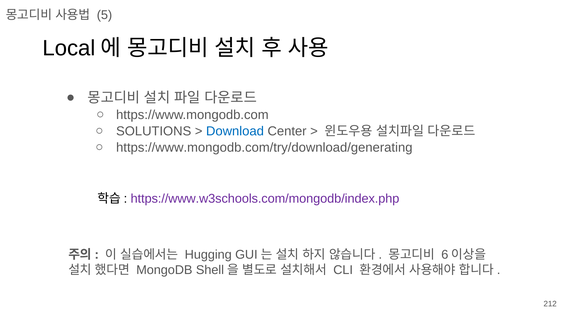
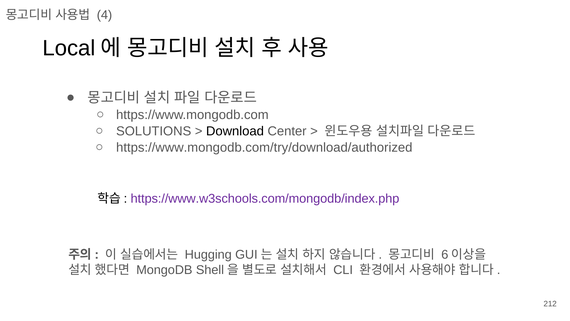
5: 5 -> 4 (104, 15)
Download colour: blue -> black (235, 131)
https://www.mongodb.com/try/download/generating: https://www.mongodb.com/try/download/generating -> https://www.mongodb.com/try/download/authorized (264, 147)
